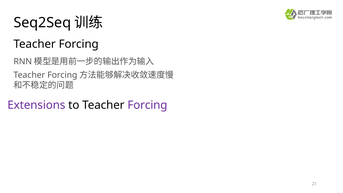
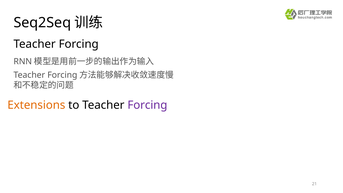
Extensions colour: purple -> orange (36, 105)
